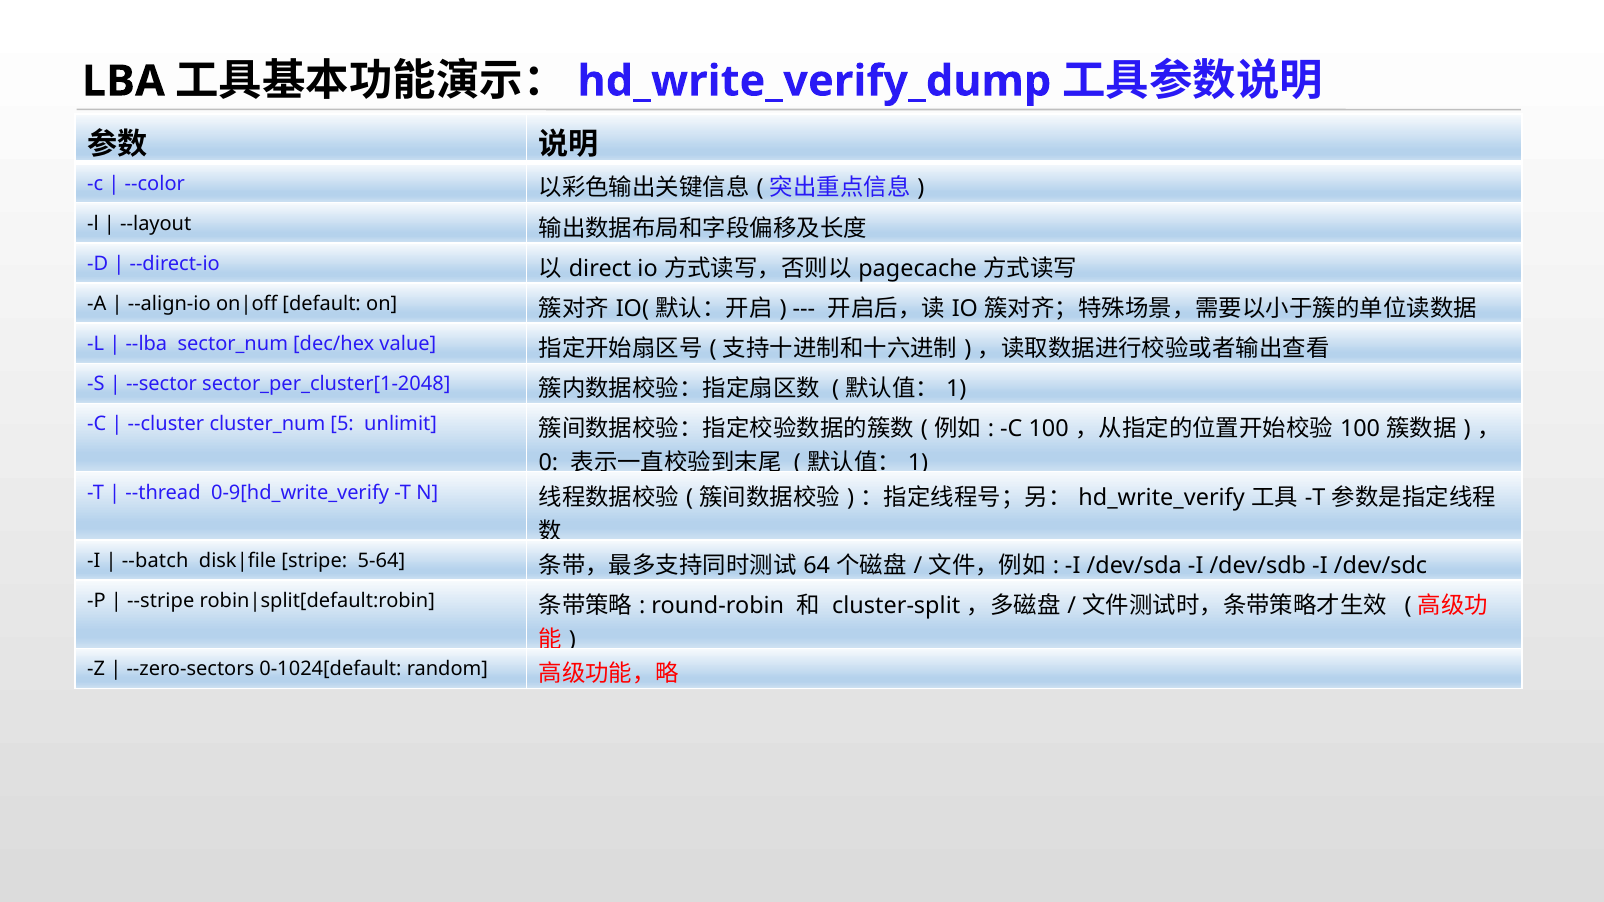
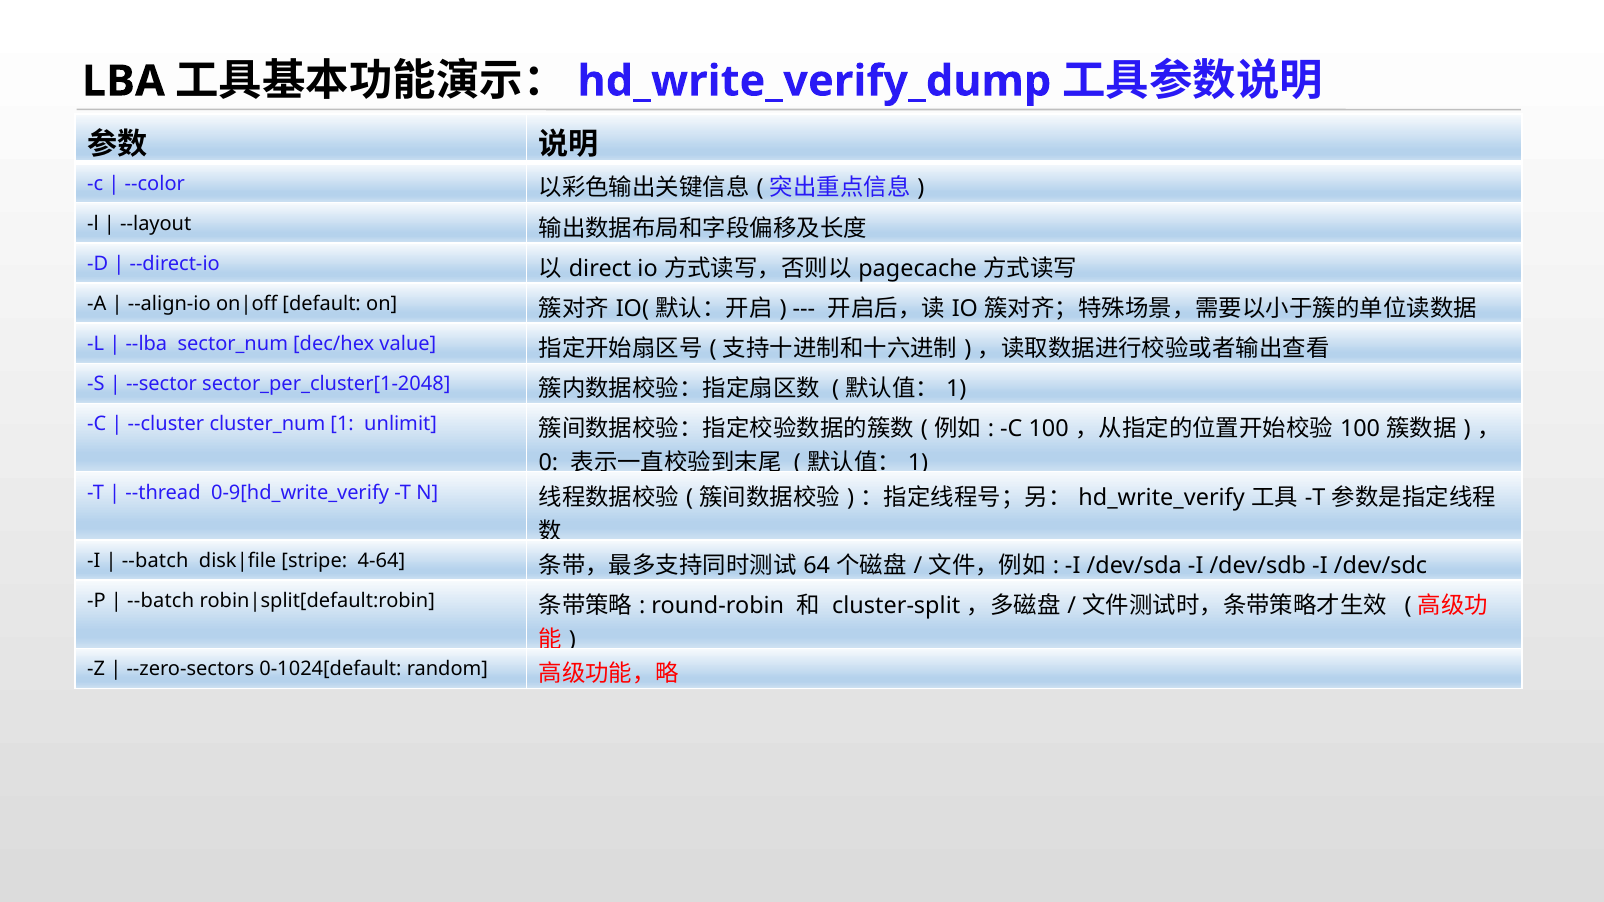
5: 5 -> 1 (342, 424)
5-64: 5-64 -> 4-64 (381, 561)
--stripe: --stripe -> --batch (161, 601)
